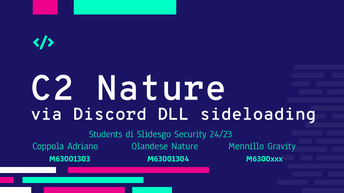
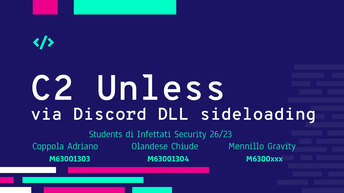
C2 Nature: Nature -> Unless (161, 88)
Slidesgo: Slidesgo -> Infettati (154, 134)
24/23: 24/23 -> 26/23 (221, 134)
Olandese Nature: Nature -> Chiude (185, 147)
